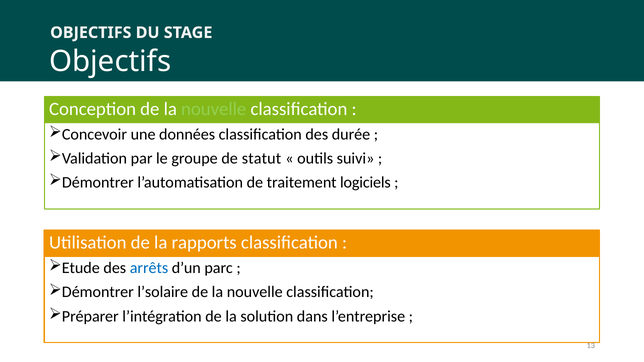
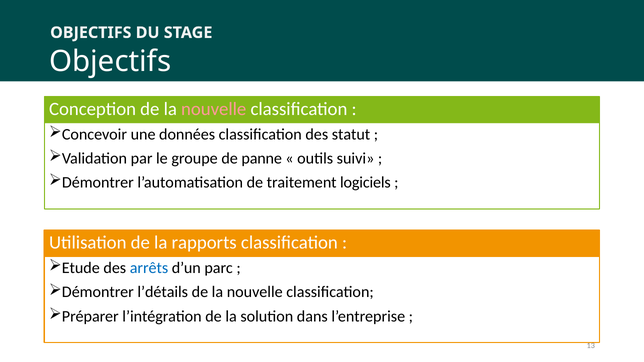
nouvelle colour: light green -> pink (214, 109)
durée: durée -> statut (351, 134)
statut: statut -> panne (262, 159)
l’solaire: l’solaire -> l’détails (163, 292)
